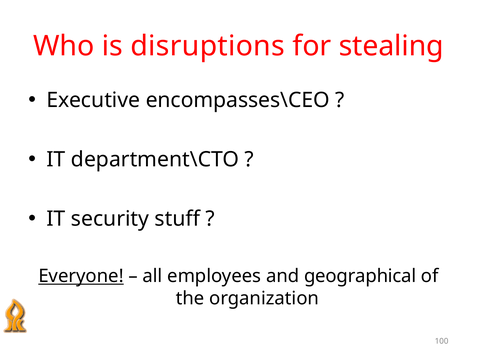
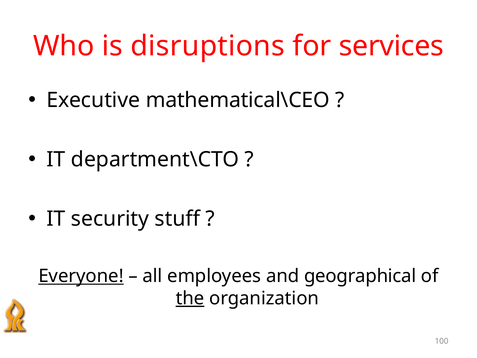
stealing: stealing -> services (391, 46)
encompasses\CEO: encompasses\CEO -> mathematical\CEO (238, 100)
the underline: none -> present (190, 298)
